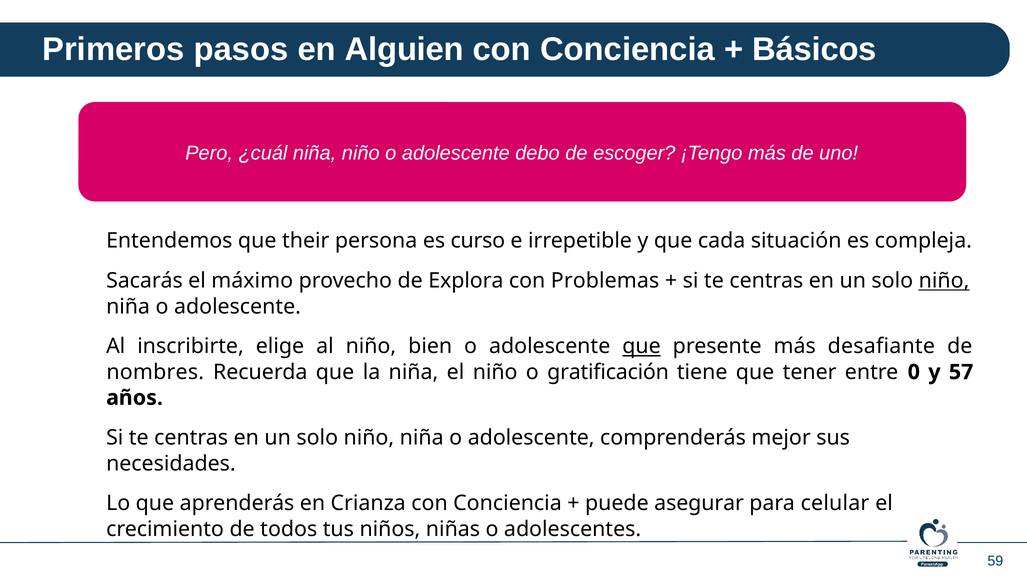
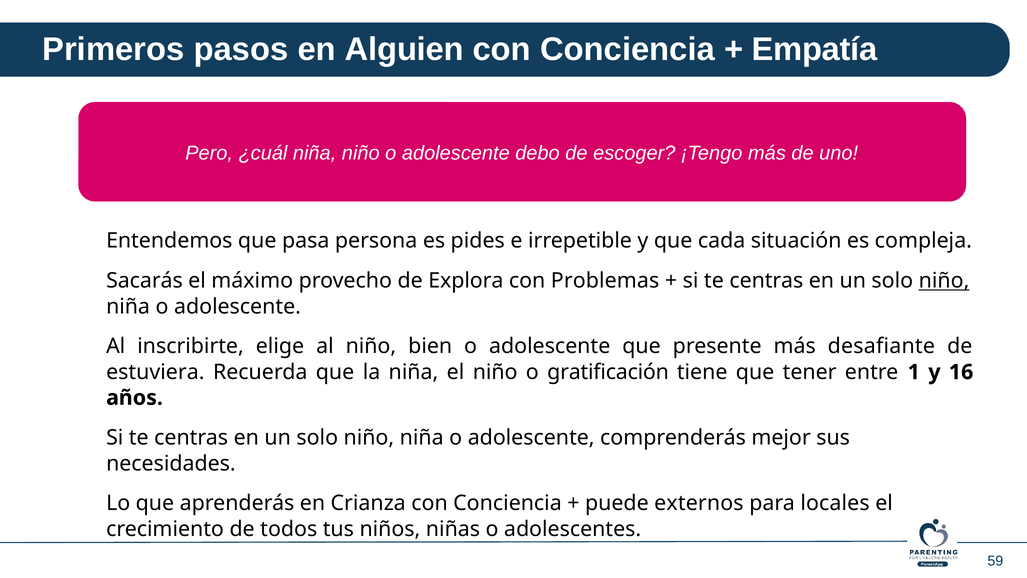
Básicos: Básicos -> Empatía (815, 49)
their: their -> pasa (306, 241)
curso: curso -> pides (478, 241)
que underline: present -> none (642, 346)
nombres: nombres -> estuviera (155, 372)
0: 0 -> 1 (914, 372)
57: 57 -> 16 (961, 372)
asegurar: asegurar -> externos (699, 503)
celular: celular -> locales (835, 503)
